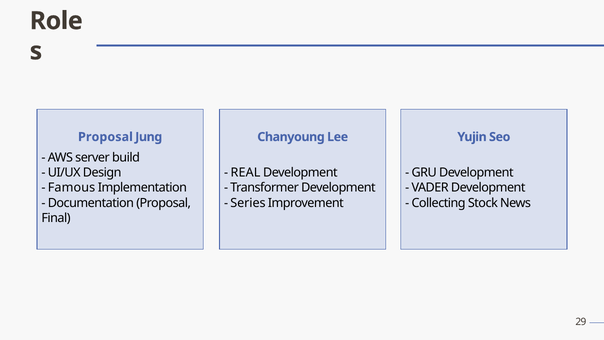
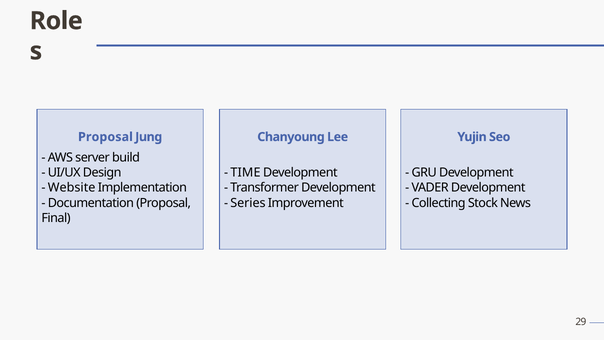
REAL: REAL -> TIME (246, 172)
Famous: Famous -> Website (72, 188)
